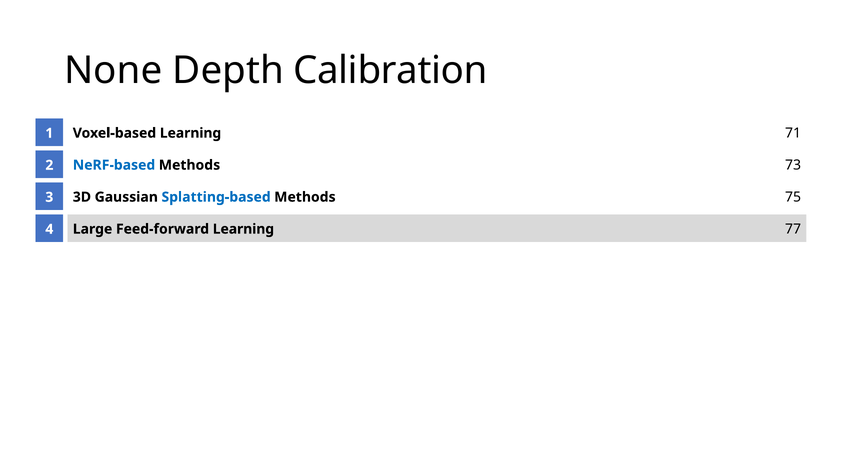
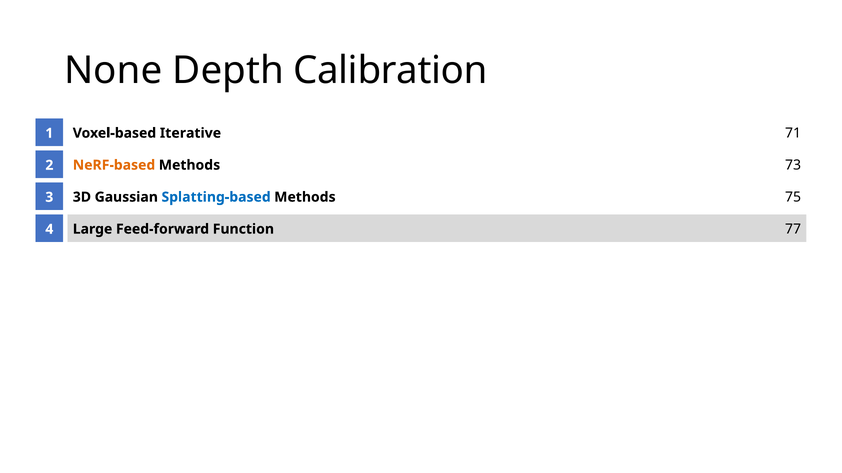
Voxel-based Learning: Learning -> Iterative (190, 133)
NeRF-based colour: blue -> orange (114, 165)
Feed-forward Learning: Learning -> Function (243, 229)
